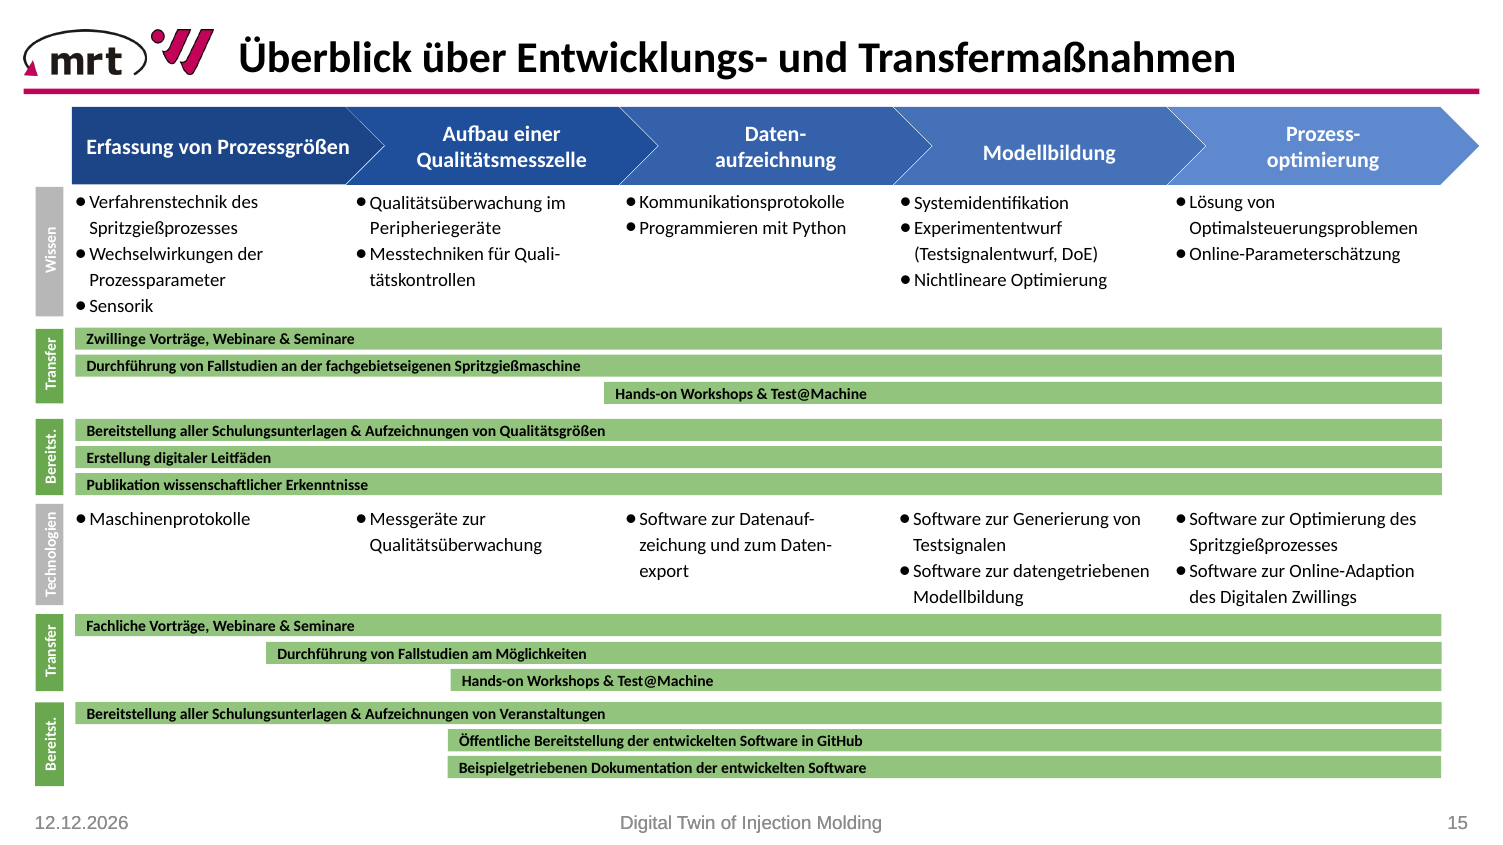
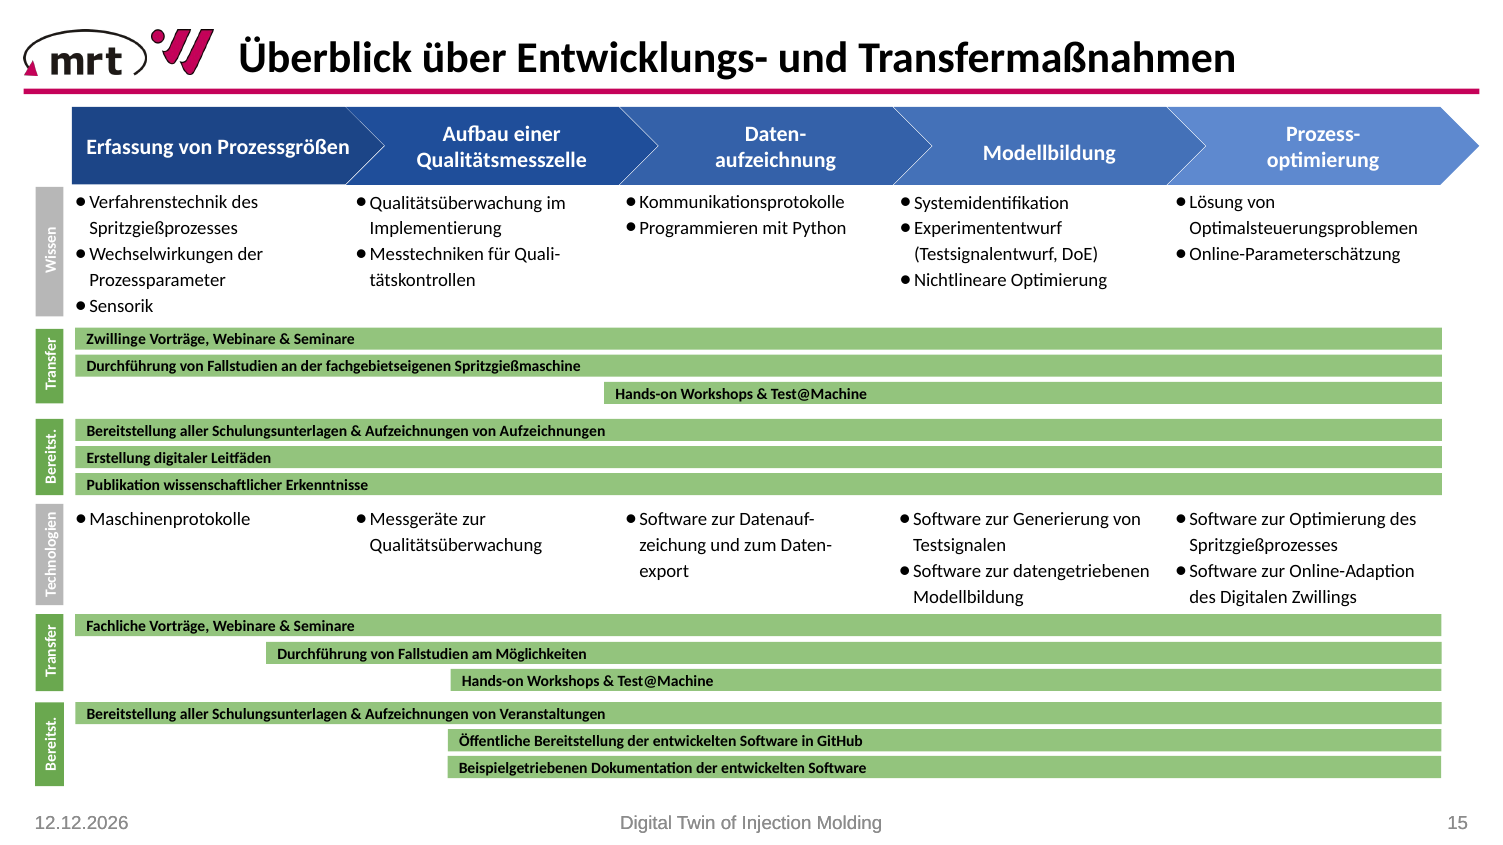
Peripheriegeräte: Peripheriegeräte -> Implementierung (436, 229)
von Qualitätsgrößen: Qualitätsgrößen -> Aufzeichnungen (553, 431)
